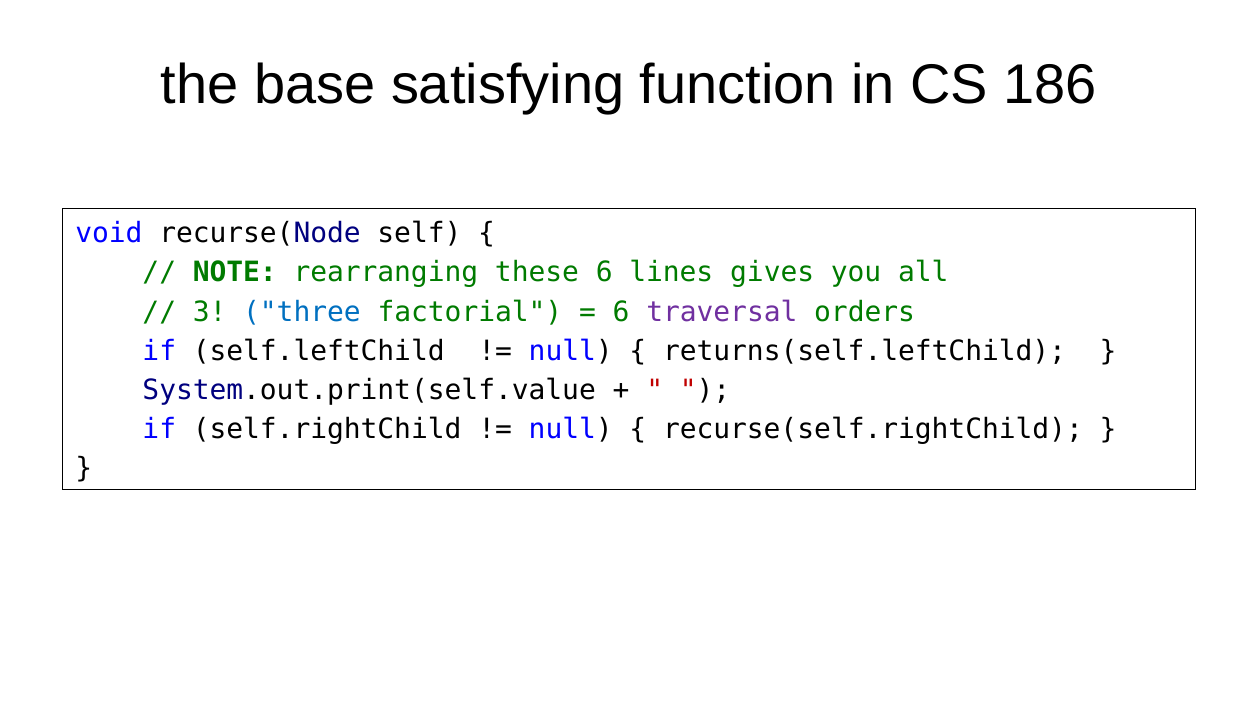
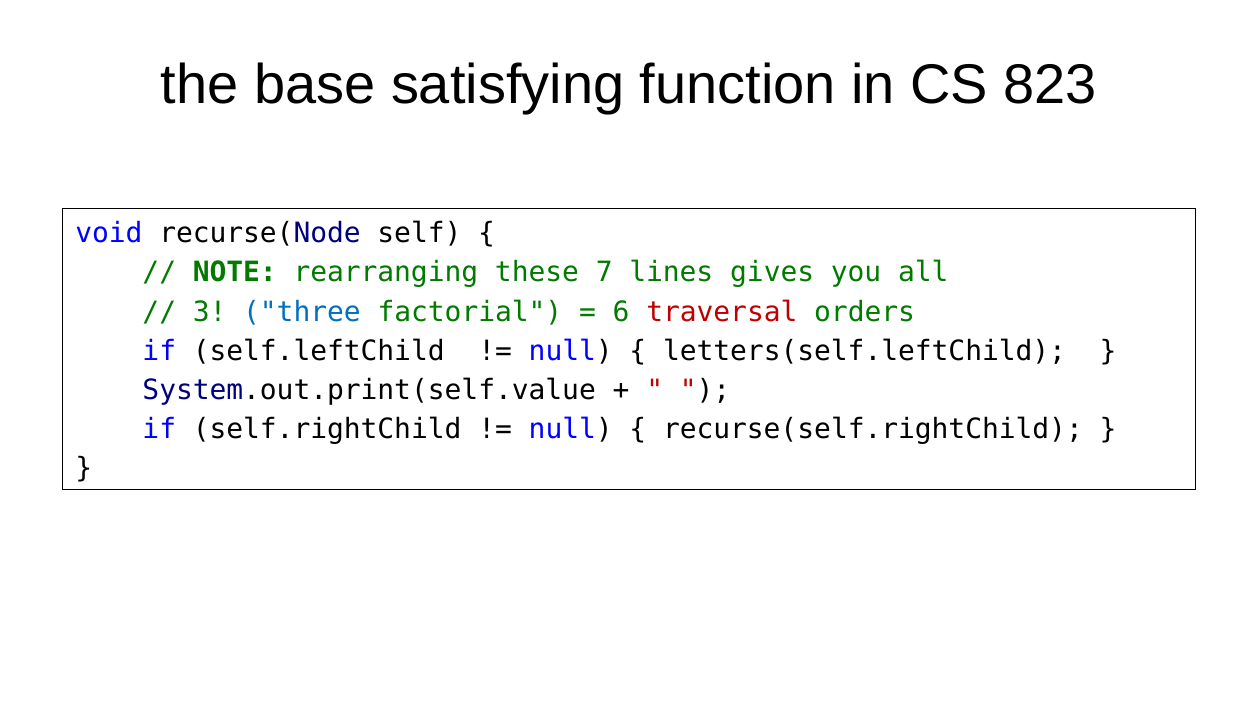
186: 186 -> 823 (1050, 85)
these 6: 6 -> 7 (604, 273)
traversal colour: purple -> red (722, 312)
returns(self.leftChild: returns(self.leftChild -> letters(self.leftChild (865, 351)
